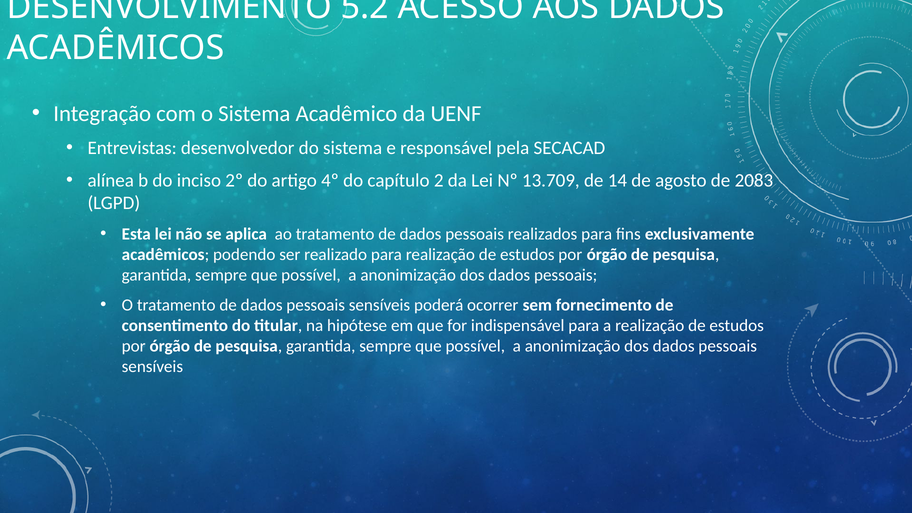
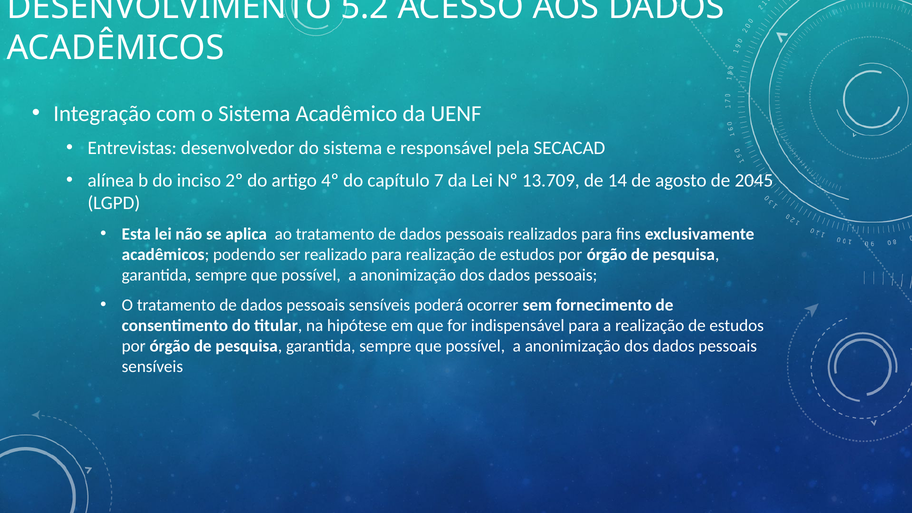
2: 2 -> 7 (439, 180)
2083: 2083 -> 2045 (754, 180)
